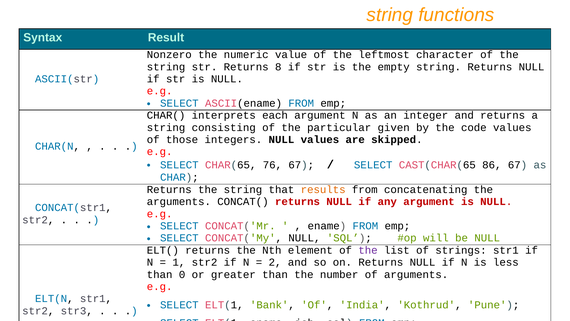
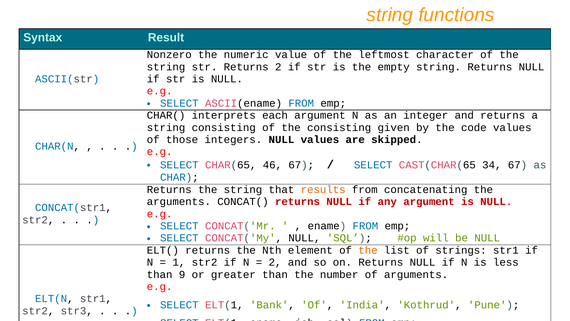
Returns 8: 8 -> 2 (278, 67)
the particular: particular -> consisting (339, 127)
76: 76 -> 46 (272, 165)
86: 86 -> 34 (492, 165)
the colour: purple -> orange (368, 250)
0: 0 -> 9 (182, 274)
